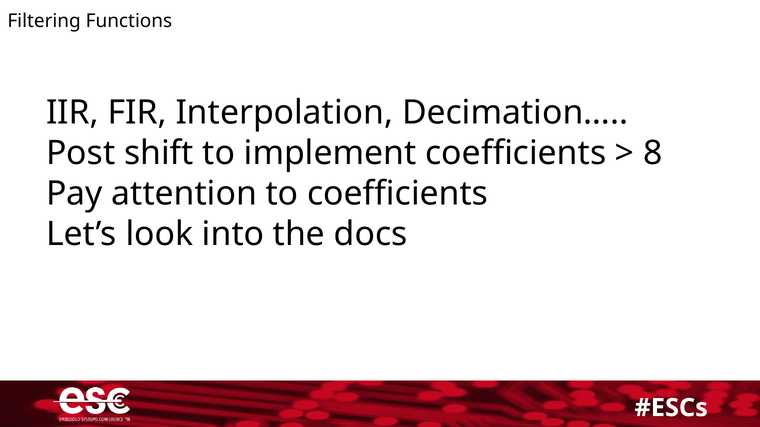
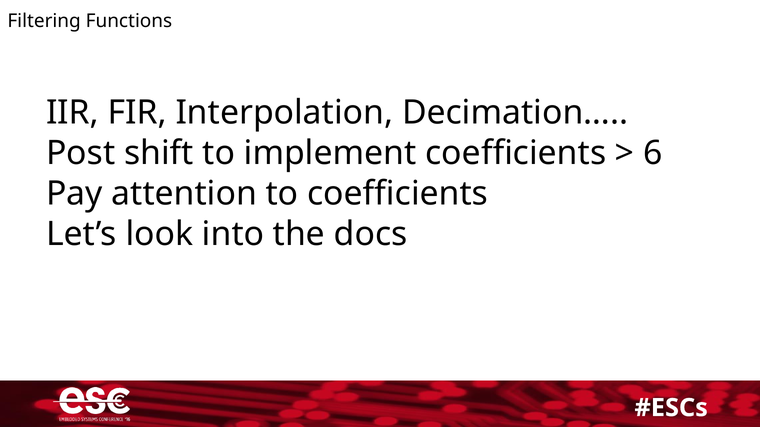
8: 8 -> 6 (653, 154)
